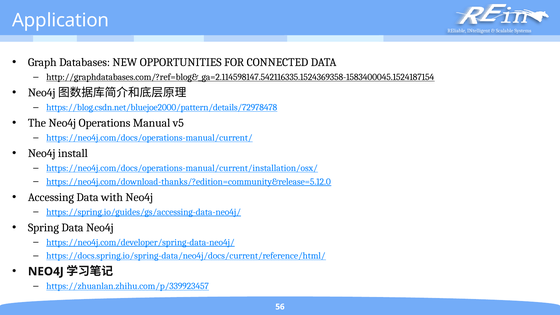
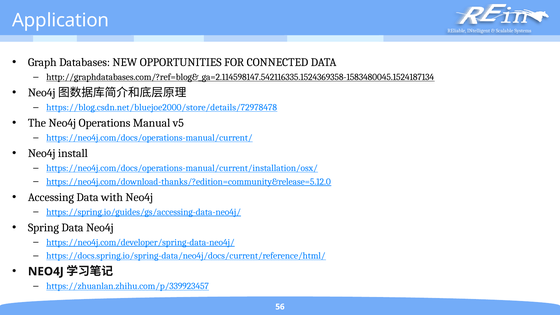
http://graphdatabases.com/?ref=blog&_ga=2.114598147.542116335.1524369358-1583400045.1524187154: http://graphdatabases.com/?ref=blog&_ga=2.114598147.542116335.1524369358-1583400045.1524187154 -> http://graphdatabases.com/?ref=blog&_ga=2.114598147.542116335.1524369358-1583480045.1524187134 (240, 77)
https://blog.csdn.net/bluejoe2000/pattern/details/72978478: https://blog.csdn.net/bluejoe2000/pattern/details/72978478 -> https://blog.csdn.net/bluejoe2000/store/details/72978478 (162, 107)
